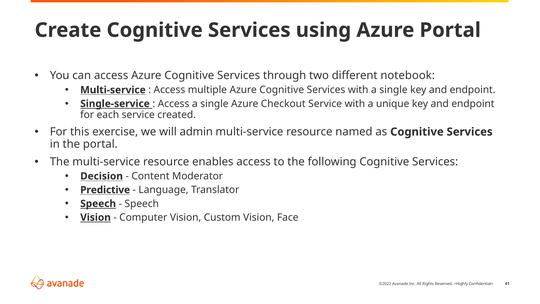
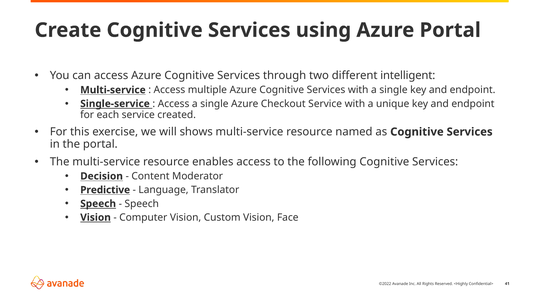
notebook: notebook -> intelligent (408, 76)
admin: admin -> shows (196, 132)
